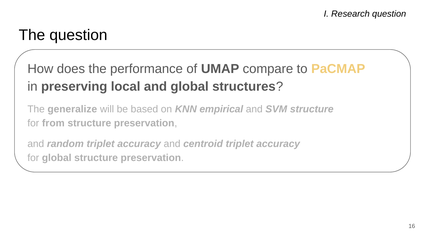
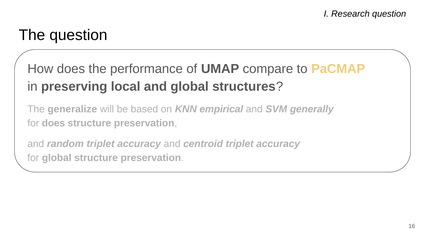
SVM structure: structure -> generally (312, 109)
for from: from -> does (53, 123)
